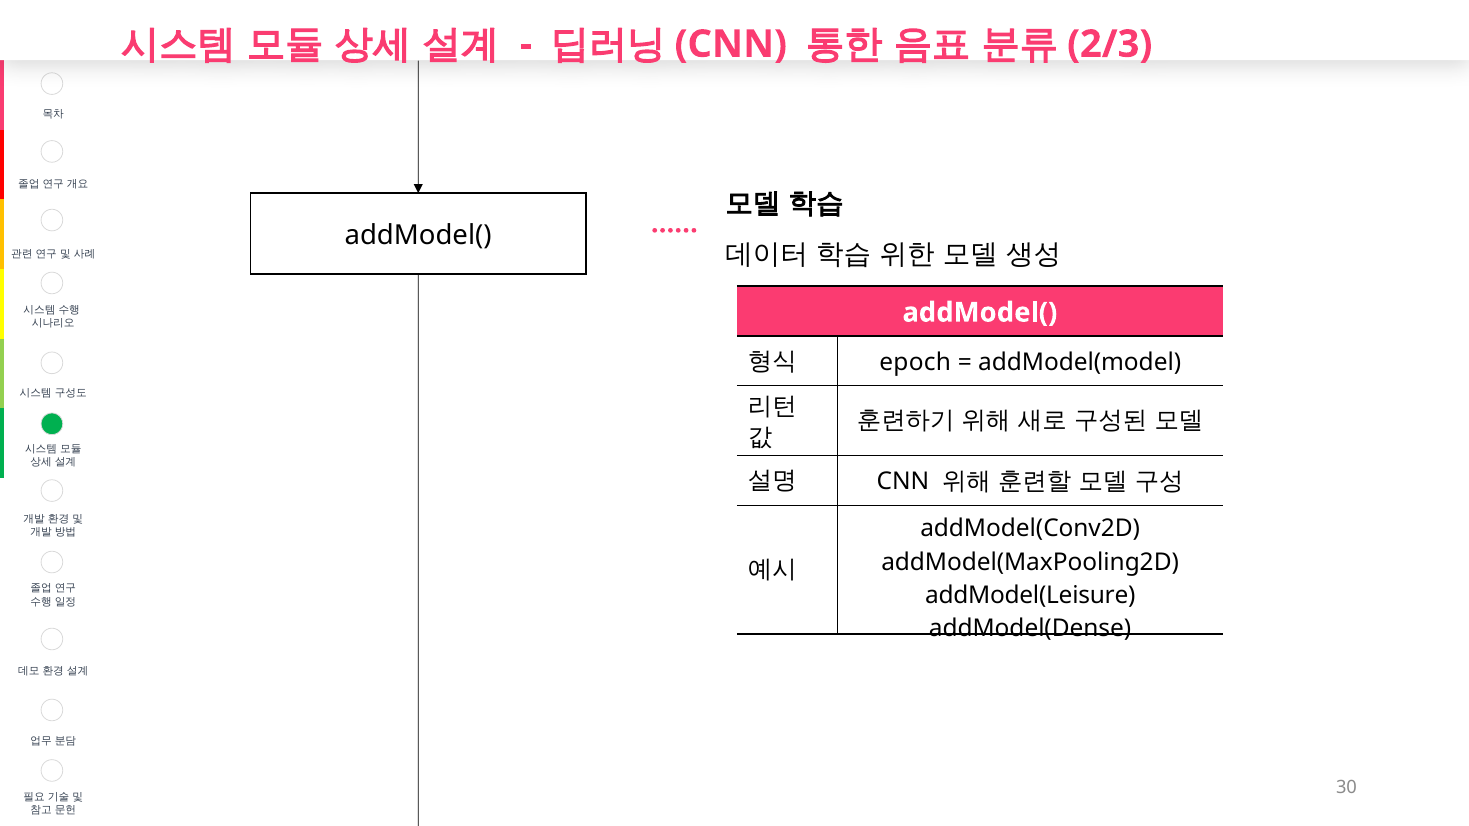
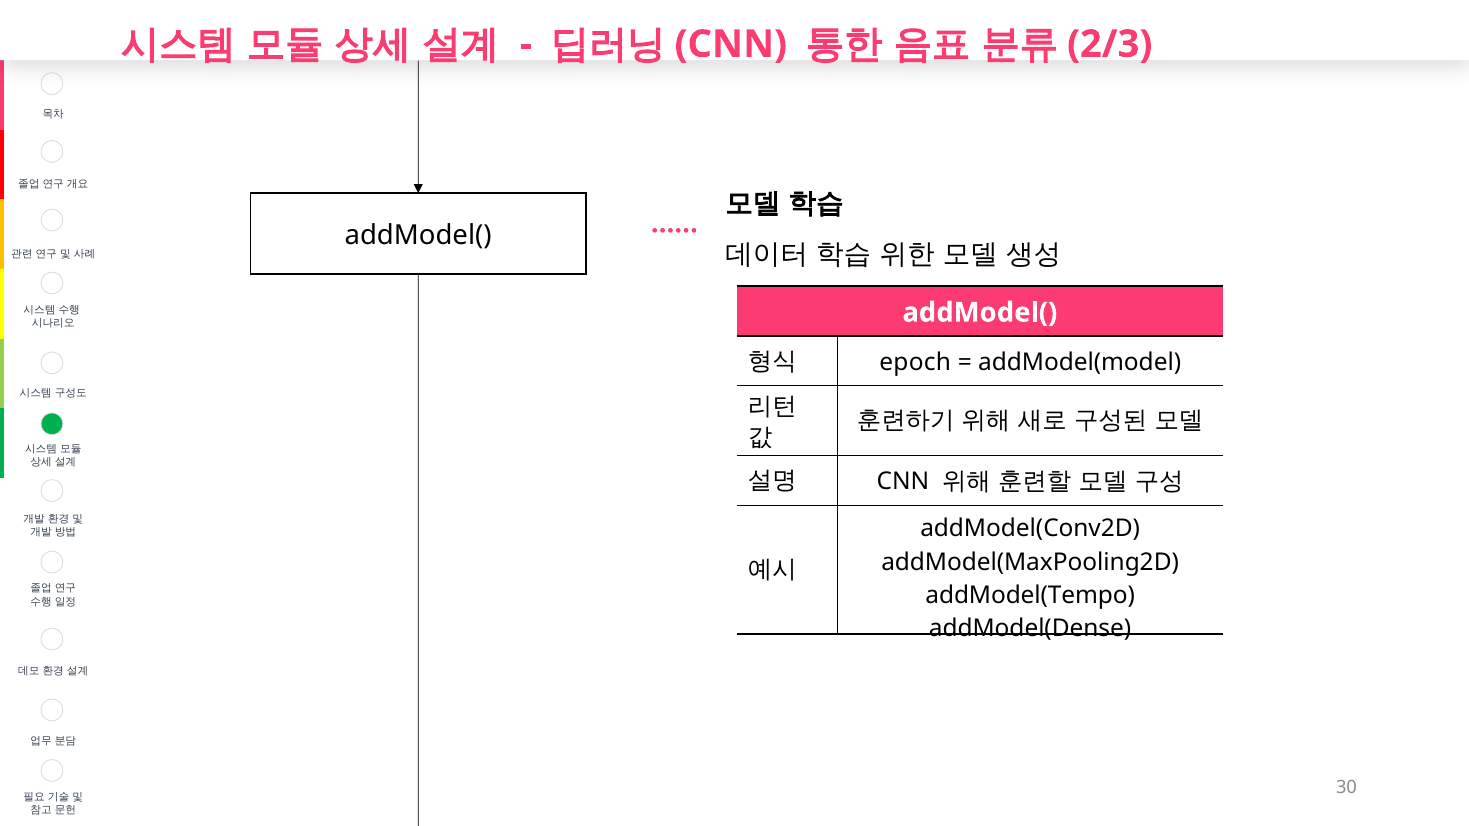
addModel(Leisure: addModel(Leisure -> addModel(Tempo (1030, 596)
